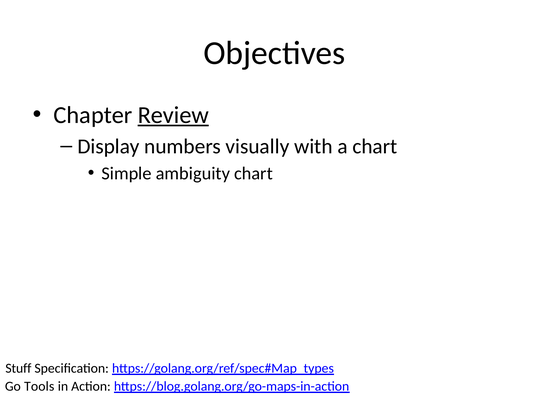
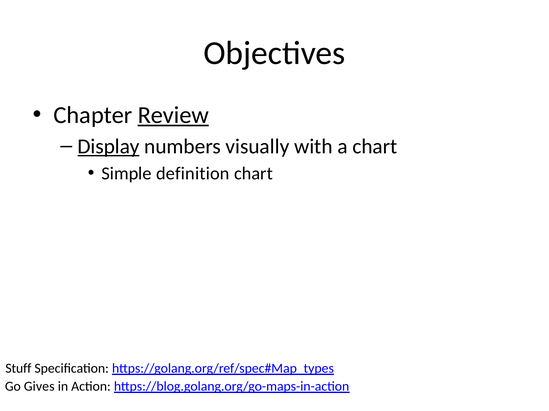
Display underline: none -> present (109, 147)
ambiguity: ambiguity -> definition (193, 174)
Tools: Tools -> Gives (39, 387)
